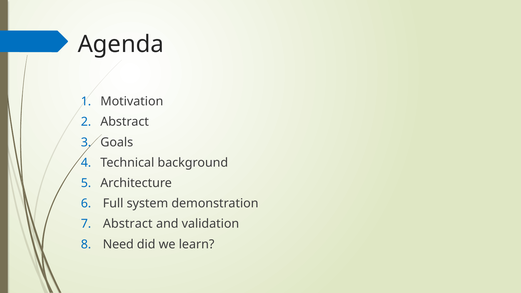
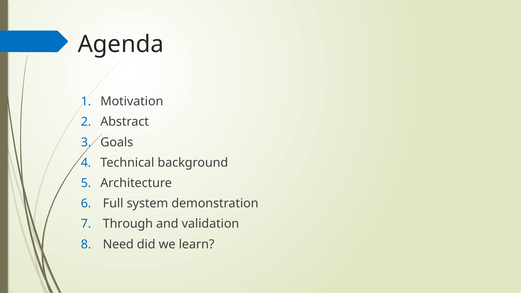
Abstract: Abstract -> Through (128, 224)
